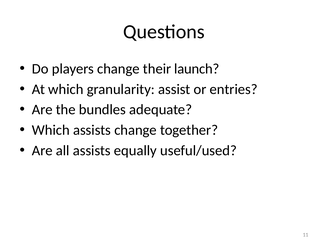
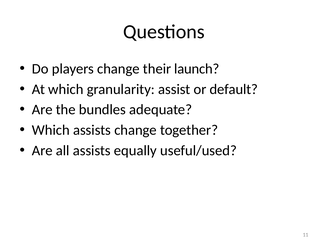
entries: entries -> default (234, 89)
